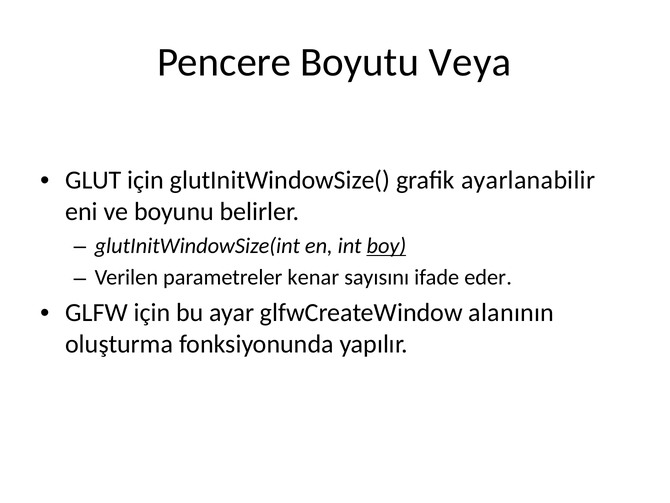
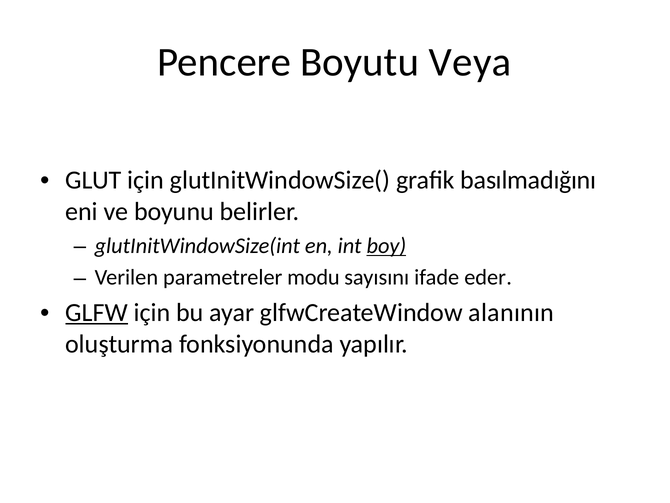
ayarlanabilir: ayarlanabilir -> basılmadığını (528, 180)
kenar: kenar -> modu (313, 277)
GLFW underline: none -> present (97, 312)
